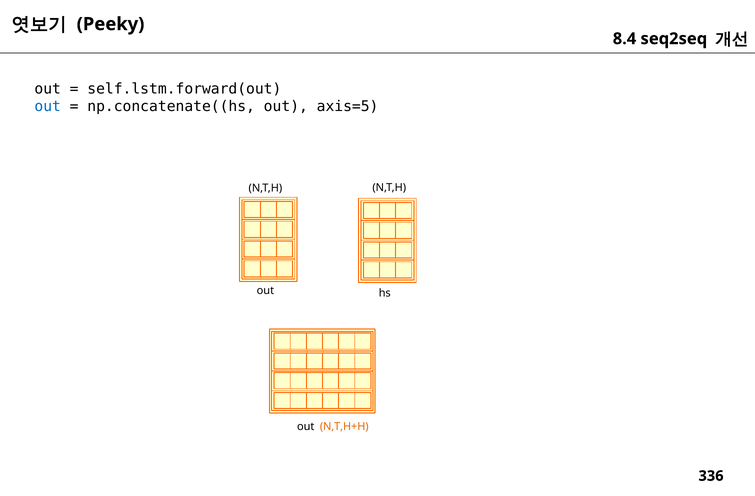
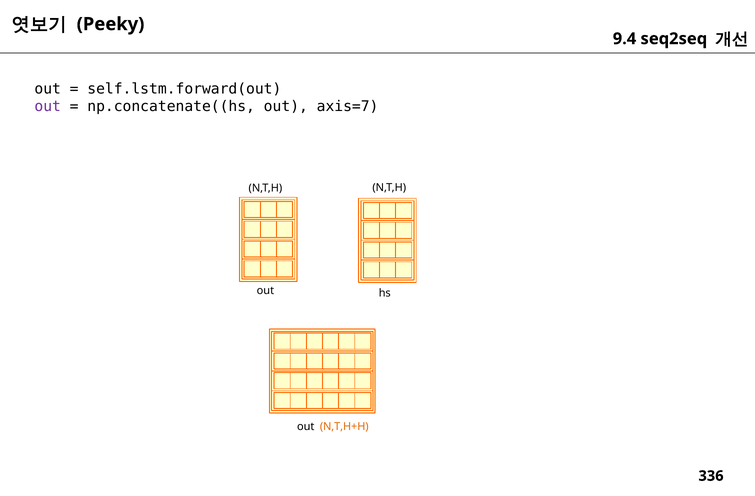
8.4: 8.4 -> 9.4 (624, 39)
out colour: blue -> purple (48, 107)
axis=5: axis=5 -> axis=7 (348, 107)
